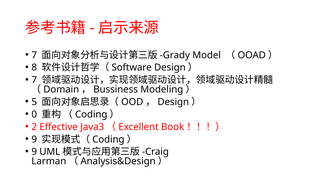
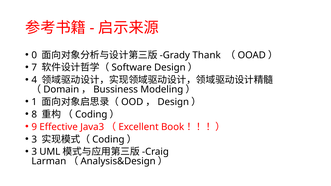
7: 7 -> 0 (34, 55)
Model: Model -> Thank (207, 55)
8: 8 -> 7 (34, 68)
7: 7 -> 4 (34, 80)
5: 5 -> 1 (34, 102)
0: 0 -> 8 (34, 114)
2: 2 -> 9 (34, 127)
9: 9 -> 3 (34, 139)
9: 9 -> 3 (34, 152)
